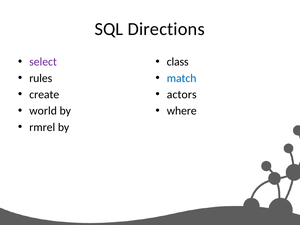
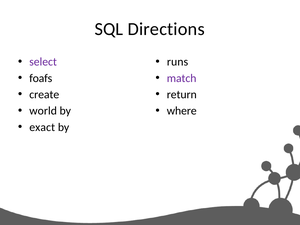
class: class -> runs (178, 62)
rules: rules -> foafs (41, 78)
match colour: blue -> purple (182, 78)
actors: actors -> return (182, 95)
rmrel: rmrel -> exact (42, 127)
